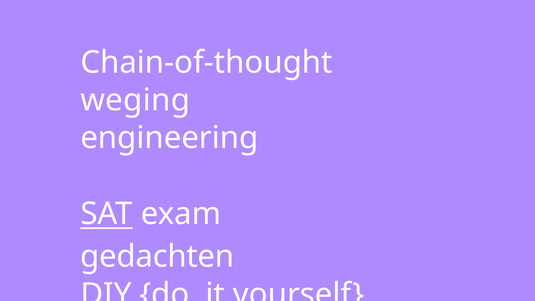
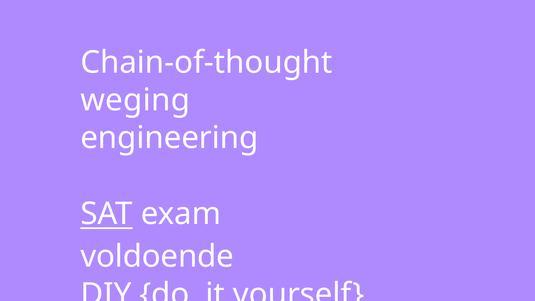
gedachten: gedachten -> voldoende (157, 256)
